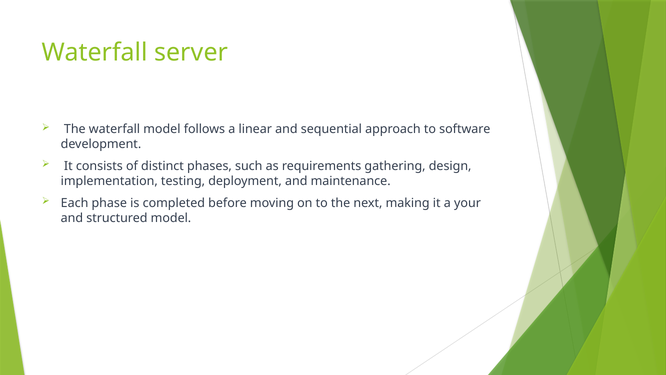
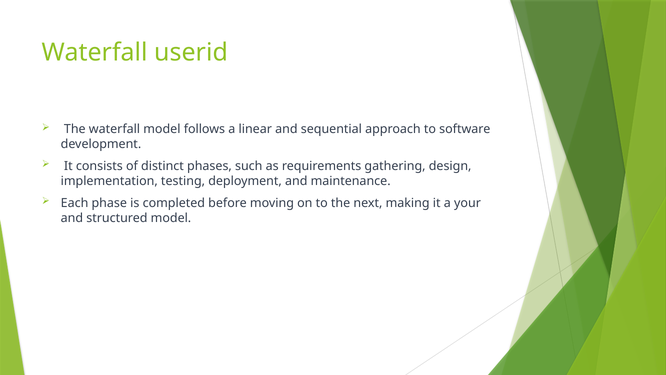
server: server -> userid (191, 53)
